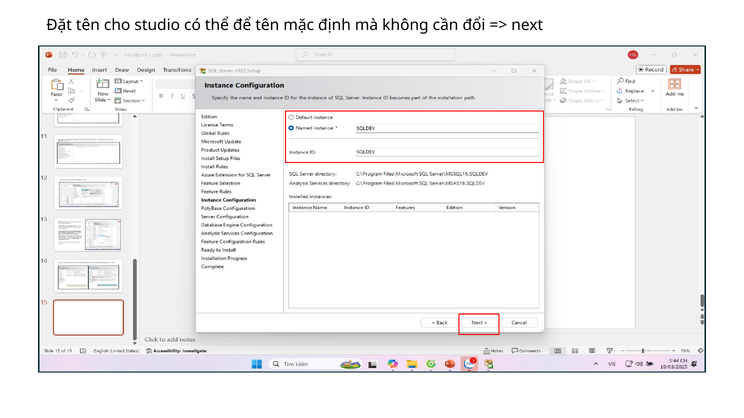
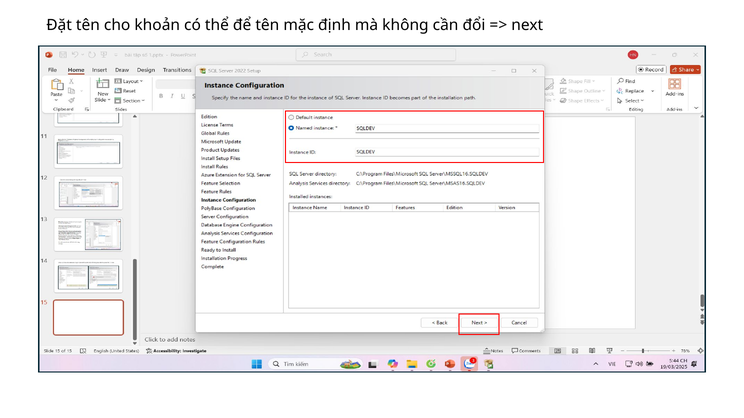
studio: studio -> khoản (157, 25)
